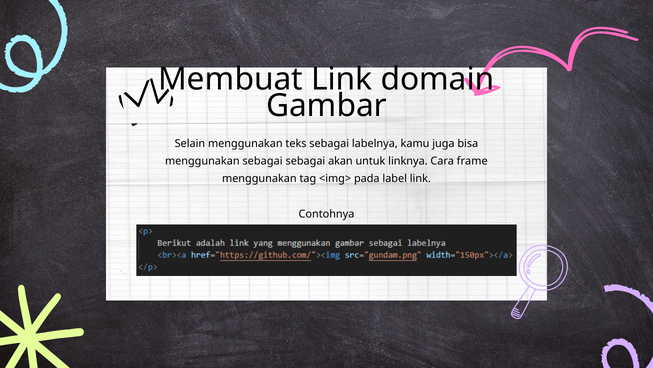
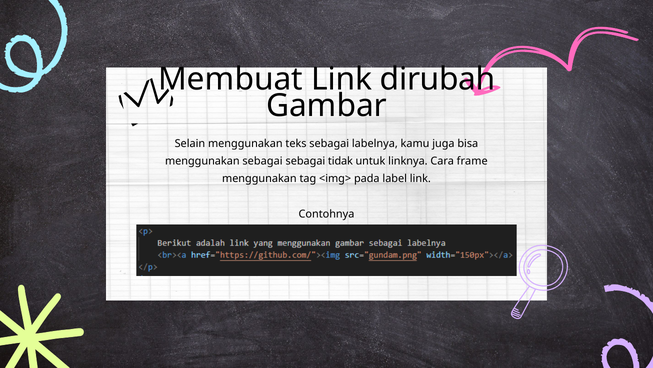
domain: domain -> dirubah (438, 79)
akan: akan -> tidak (340, 161)
